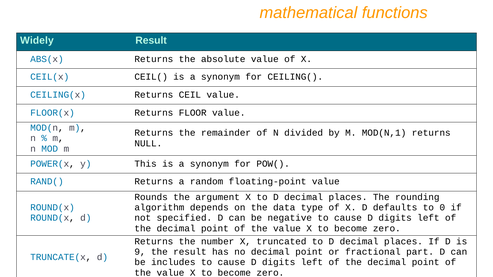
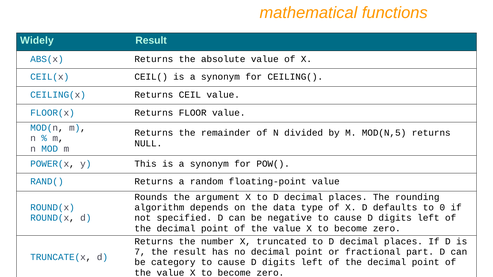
MOD(N,1: MOD(N,1 -> MOD(N,5 (384, 133)
9: 9 -> 7 (140, 252)
includes: includes -> category (173, 263)
